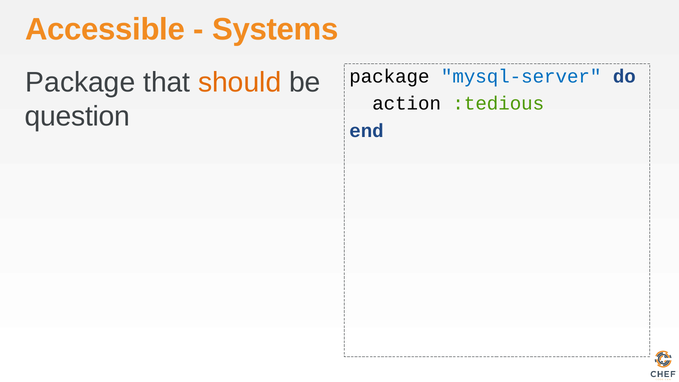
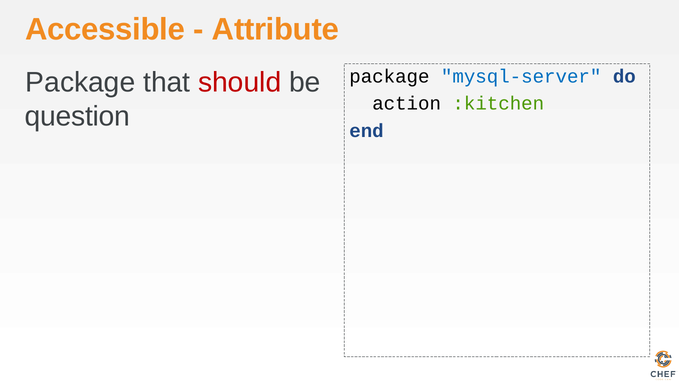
Systems: Systems -> Attribute (275, 29)
should colour: orange -> red (240, 83)
:tedious: :tedious -> :kitchen (498, 104)
